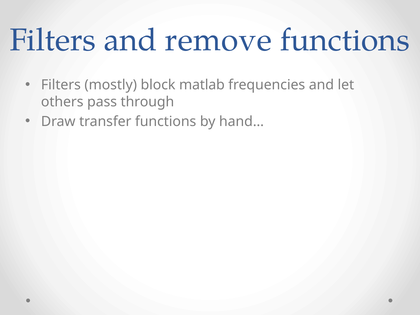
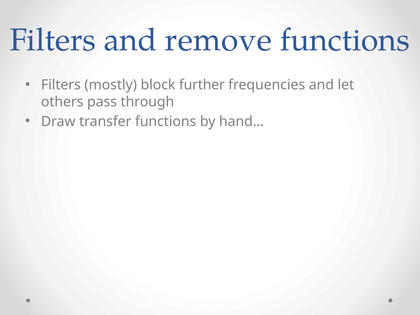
matlab: matlab -> further (202, 85)
